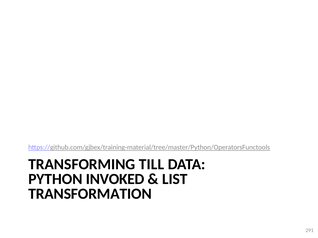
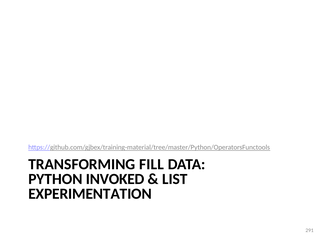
TILL: TILL -> FILL (151, 165)
TRANSFORMATION: TRANSFORMATION -> EXPERIMENTATION (90, 194)
